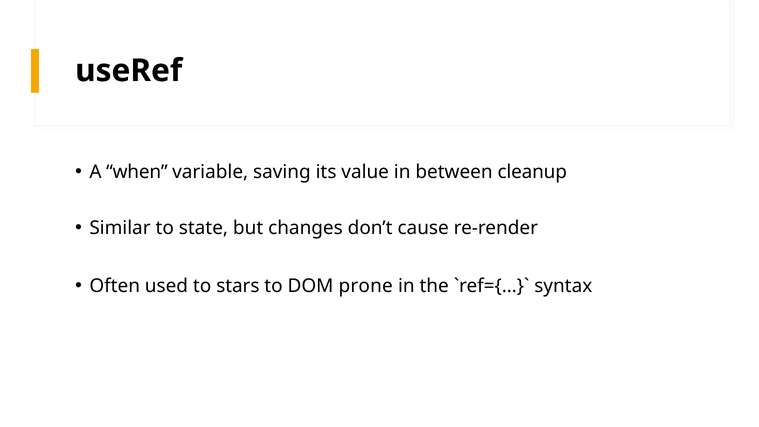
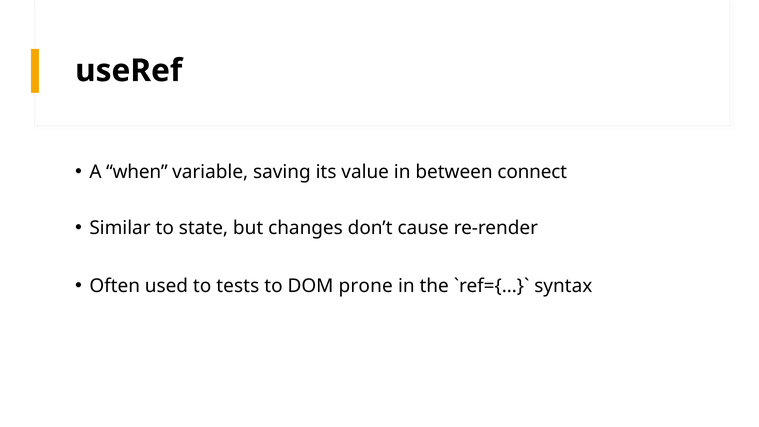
cleanup: cleanup -> connect (532, 172)
stars: stars -> tests (238, 286)
